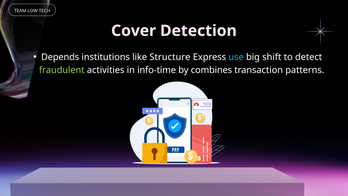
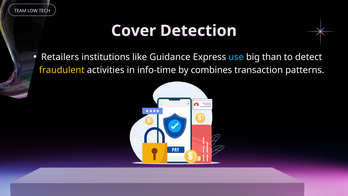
Depends: Depends -> Retailers (60, 57)
Structure: Structure -> Guidance (170, 57)
shift: shift -> than (272, 57)
fraudulent colour: light green -> yellow (62, 70)
